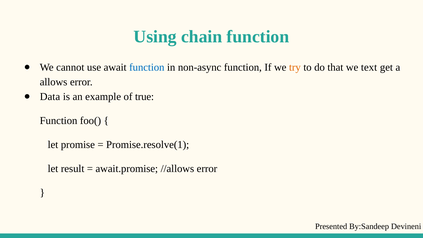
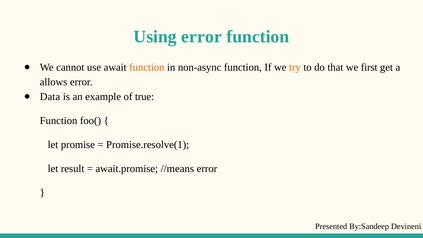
Using chain: chain -> error (202, 37)
function colour: blue -> orange (147, 67)
text: text -> first (369, 67)
//allows: //allows -> //means (177, 169)
